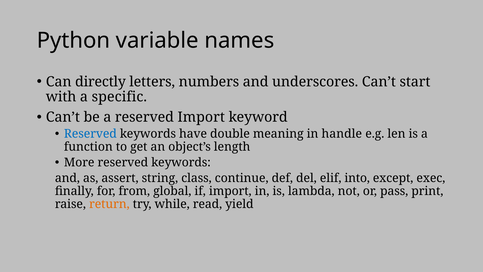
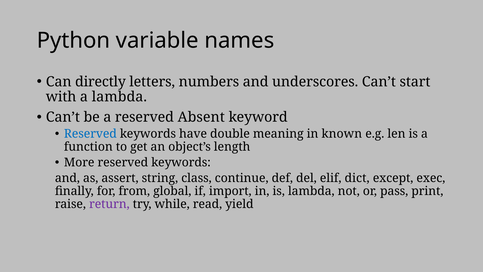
a specific: specific -> lambda (119, 97)
reserved Import: Import -> Absent (201, 117)
handle: handle -> known (342, 134)
into: into -> dict (357, 178)
return colour: orange -> purple (109, 204)
